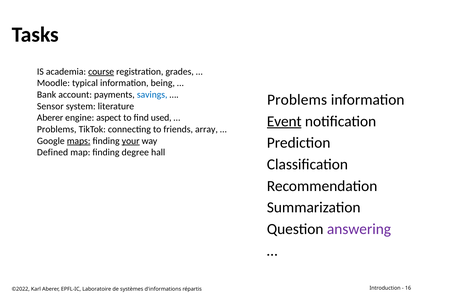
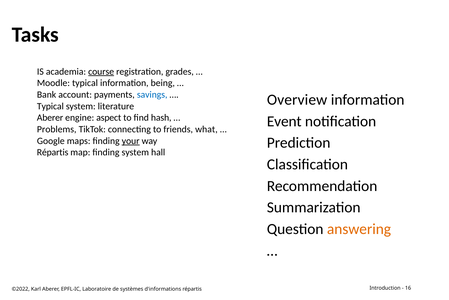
Problems: Problems -> Overview (297, 100)
Sensor: Sensor -> Typical (50, 106)
used: used -> hash (161, 118)
Event underline: present -> none (284, 121)
array: array -> what (206, 129)
maps underline: present -> none (79, 141)
Defined: Defined -> Répartis (53, 152)
finding degree: degree -> system (135, 152)
answering colour: purple -> orange (359, 229)
